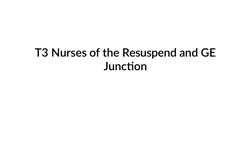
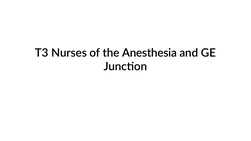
Resuspend: Resuspend -> Anesthesia (149, 53)
